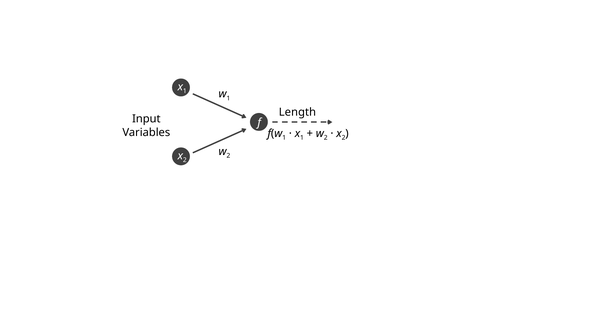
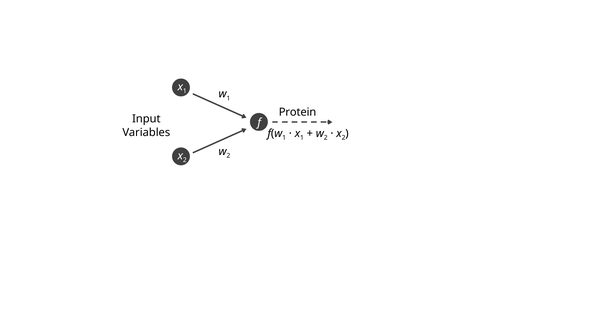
Length: Length -> Protein (298, 112)
